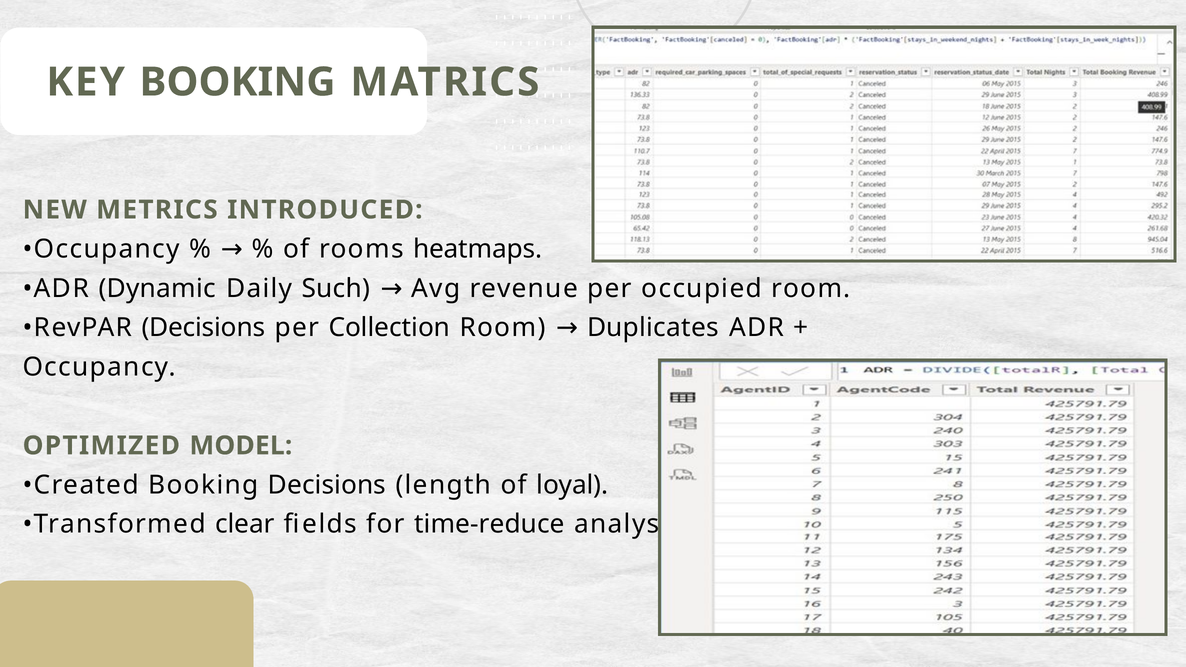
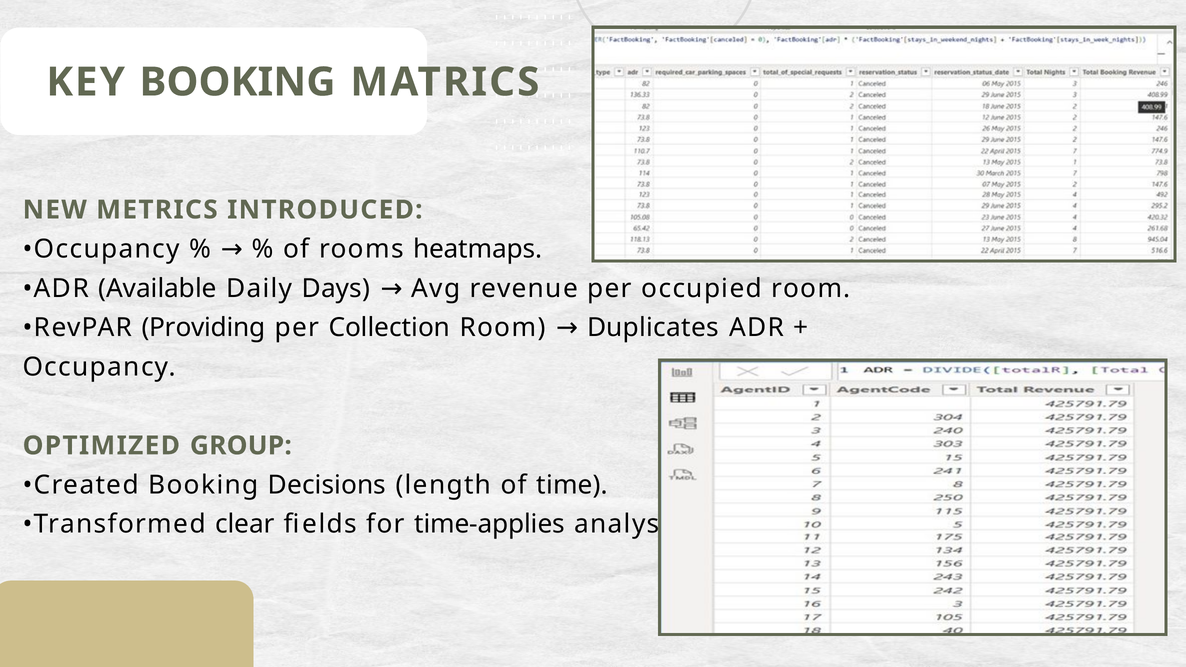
Dynamic: Dynamic -> Available (157, 288)
Such: Such -> Days (336, 288)
RevPAR Decisions: Decisions -> Providing (204, 328)
MODEL: MODEL -> GROUP (241, 446)
loyal: loyal -> time (572, 485)
time-reduce: time-reduce -> time-applies (490, 524)
